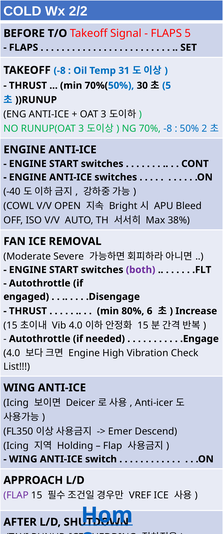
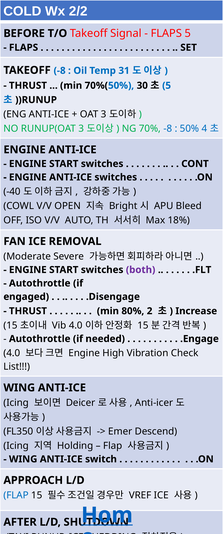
2: 2 -> 4 (204, 128)
38%: 38% -> 18% (179, 220)
6: 6 -> 2 (150, 311)
FLAP colour: purple -> blue (16, 495)
